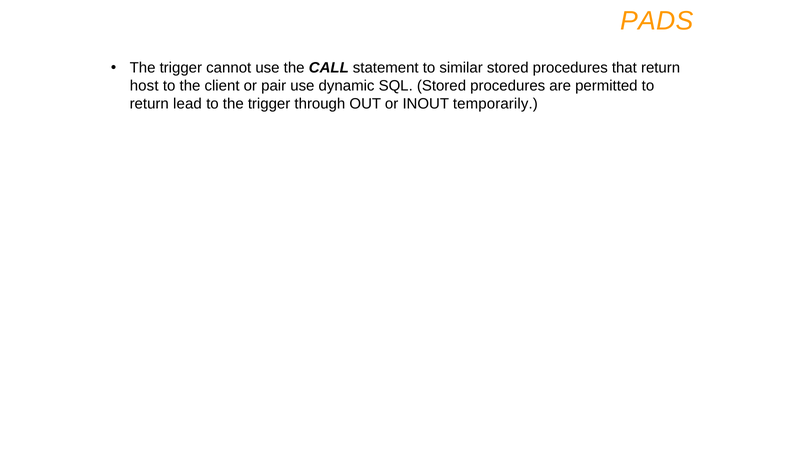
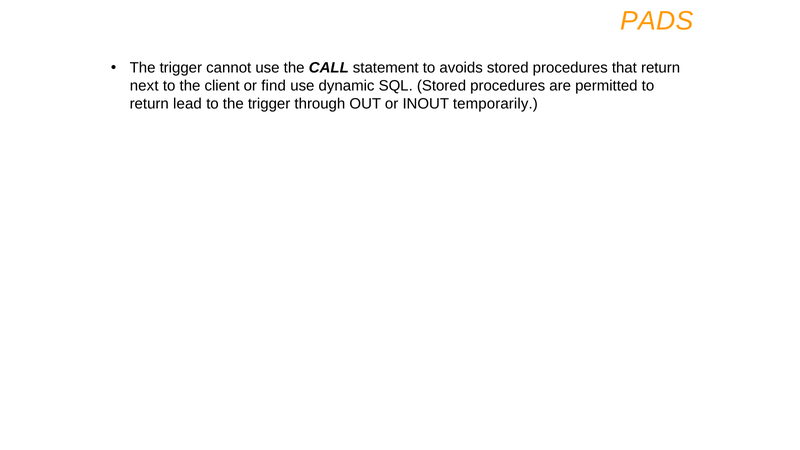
similar: similar -> avoids (461, 68)
host: host -> next (144, 86)
pair: pair -> find (274, 86)
